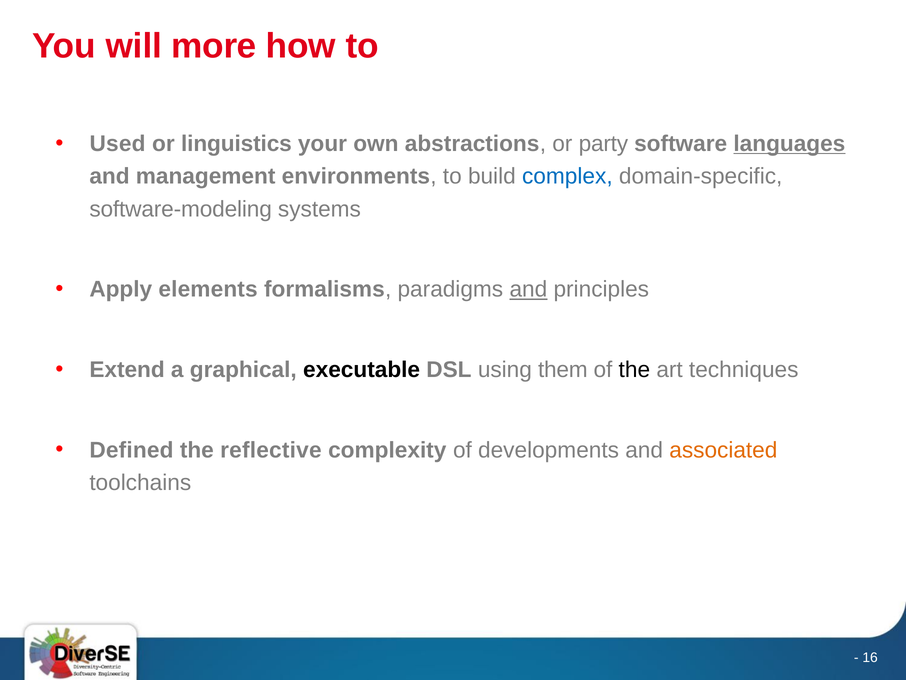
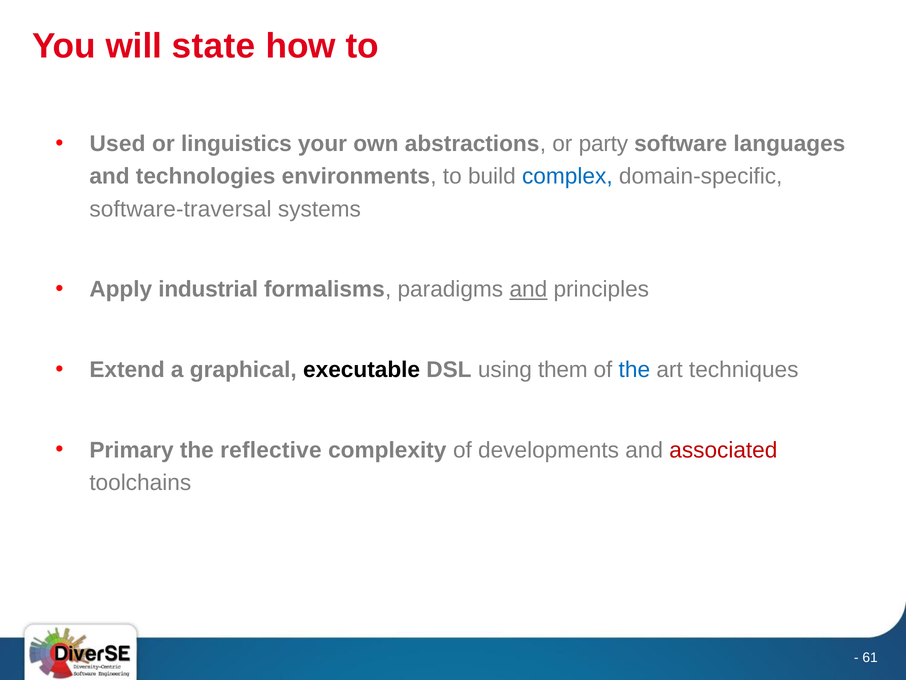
more: more -> state (214, 46)
languages underline: present -> none (789, 144)
management: management -> technologies (206, 176)
software-modeling: software-modeling -> software-traversal (180, 209)
elements: elements -> industrial (208, 289)
the colour: black -> blue (634, 370)
Defined: Defined -> Primary (132, 450)
associated colour: orange -> red (723, 450)
16: 16 -> 61 (870, 657)
